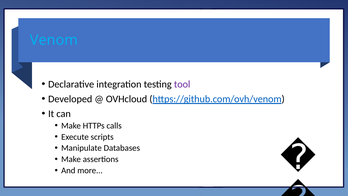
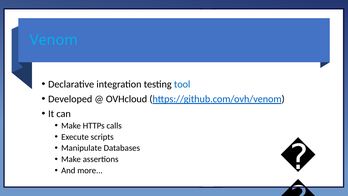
tool colour: purple -> blue (182, 84)
